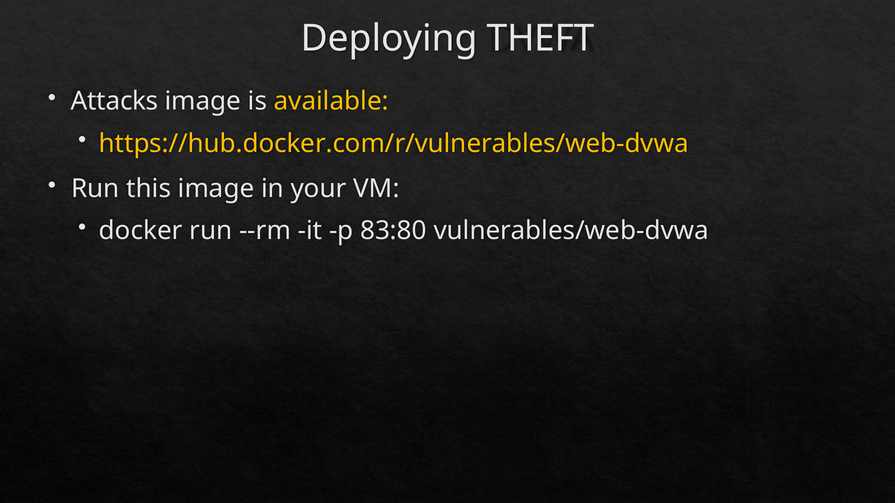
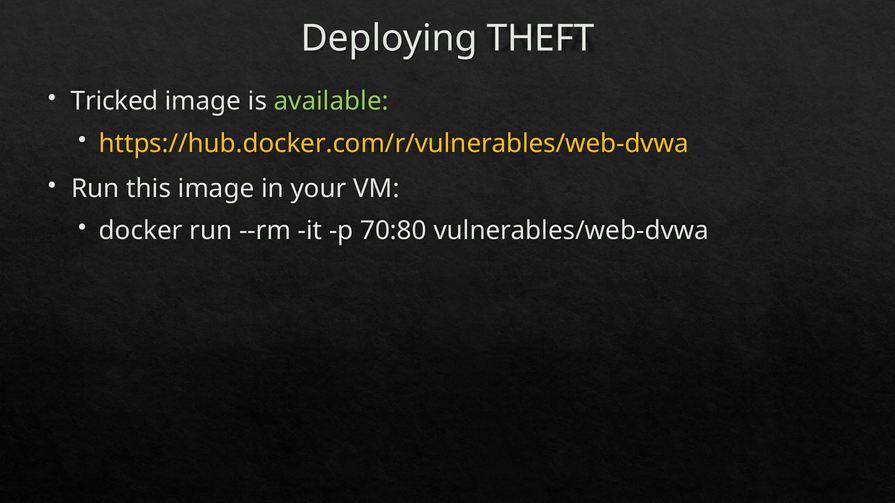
Attacks: Attacks -> Tricked (115, 101)
available colour: yellow -> light green (331, 101)
83:80: 83:80 -> 70:80 (393, 231)
